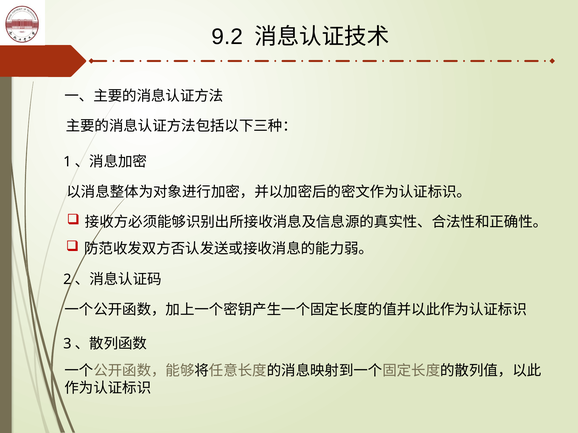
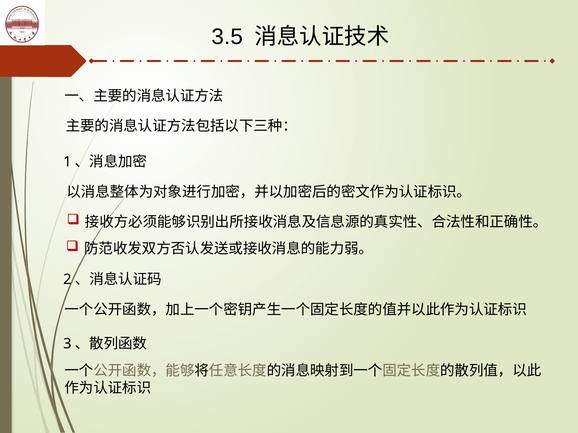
9.2: 9.2 -> 3.5 (227, 37)
